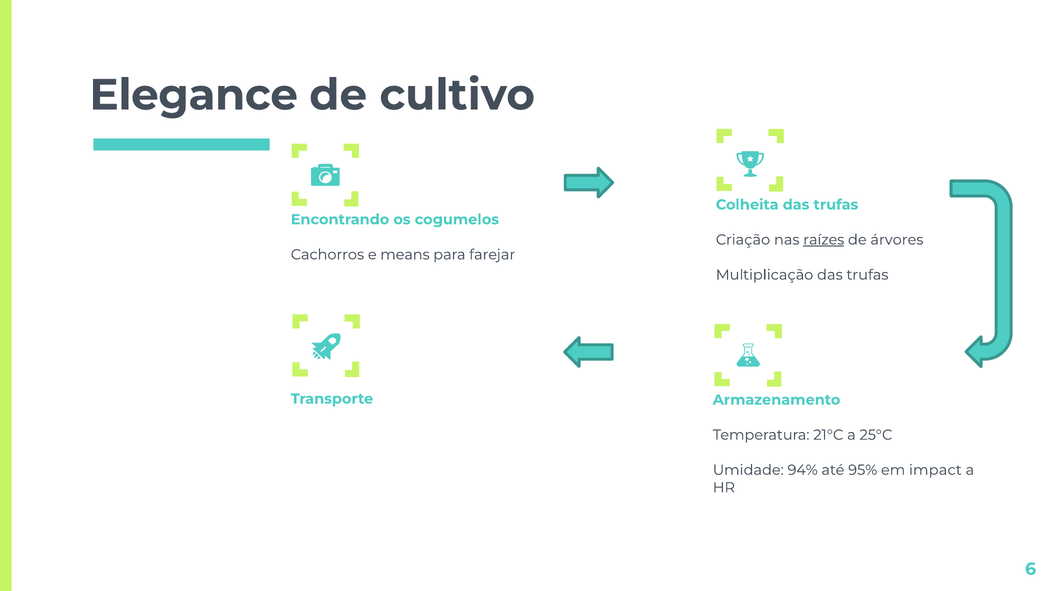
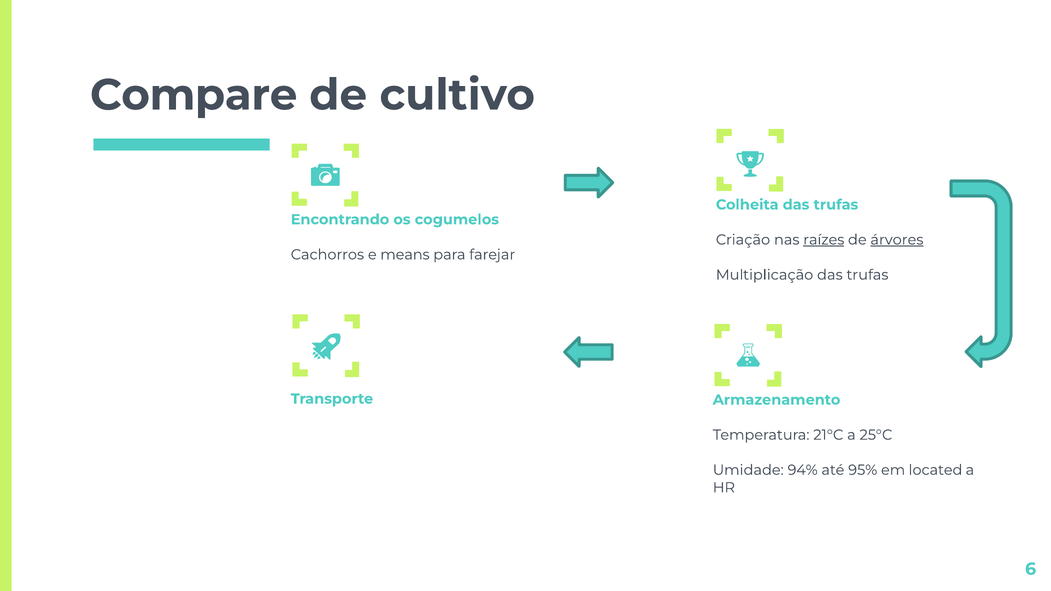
Elegance: Elegance -> Compare (194, 95)
árvores underline: none -> present (897, 240)
impact: impact -> located (936, 470)
